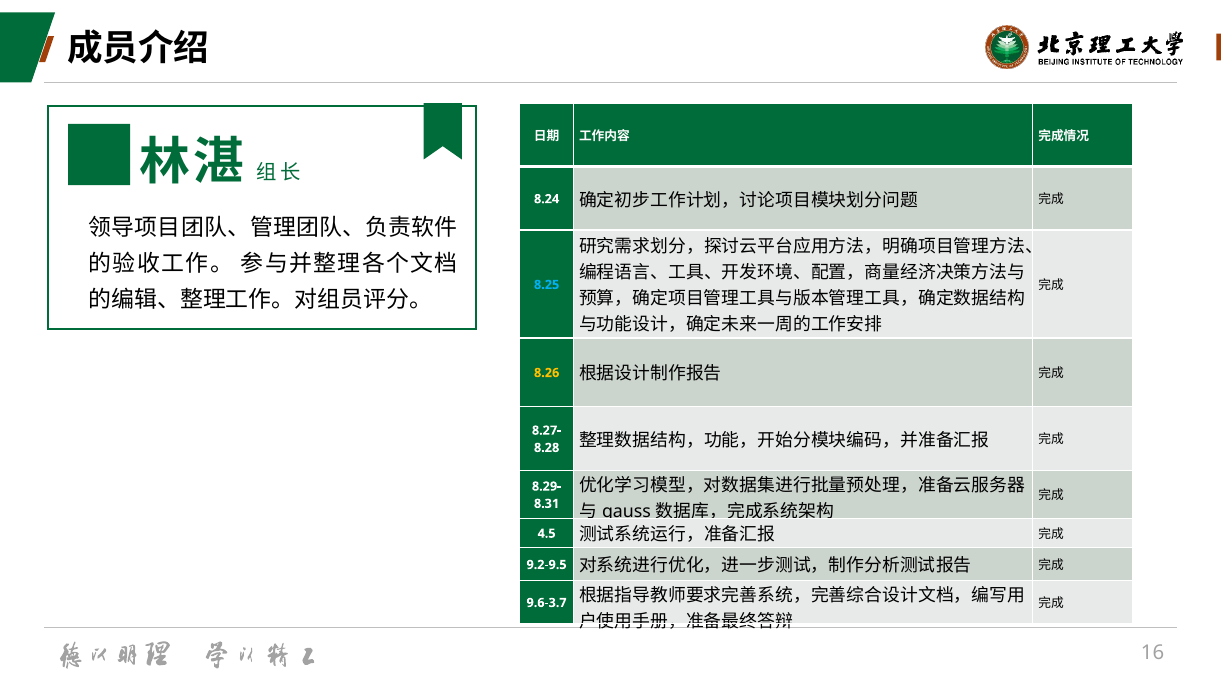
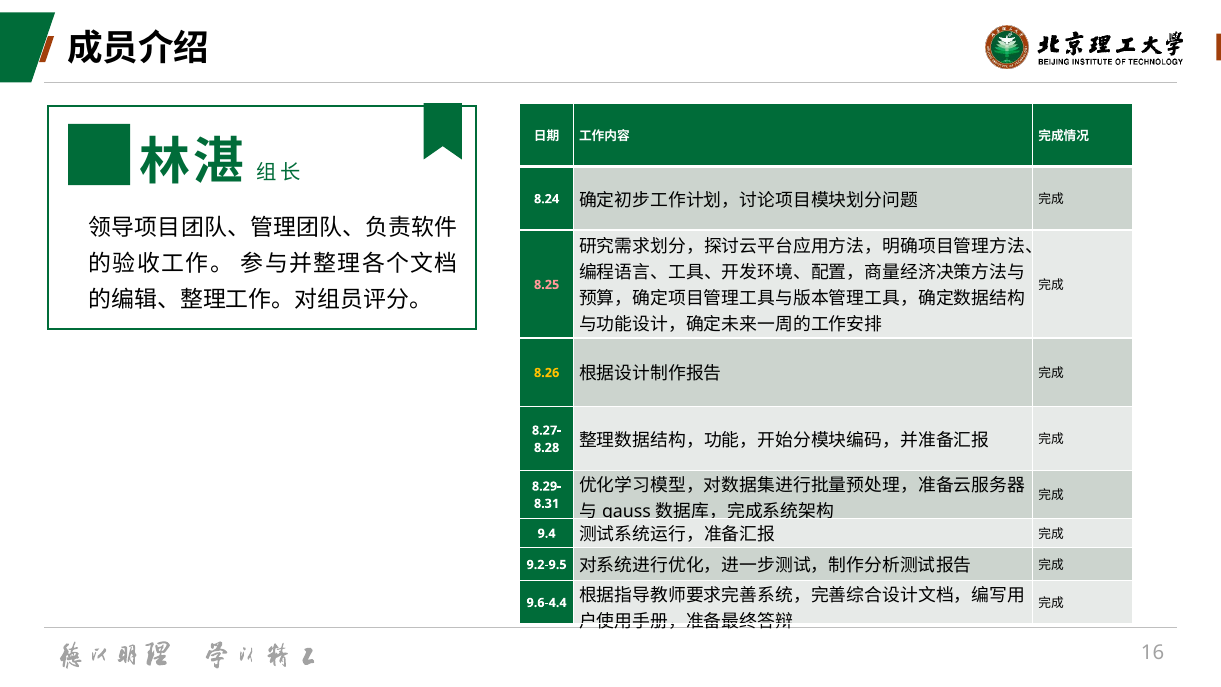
8.25 colour: light blue -> pink (547, 285)
4.5: 4.5 -> 9.4 (547, 533)
9.6-3.7: 9.6-3.7 -> 9.6-4.4 (547, 603)
